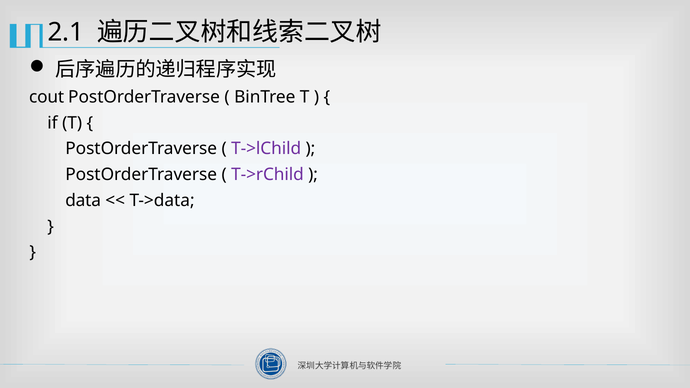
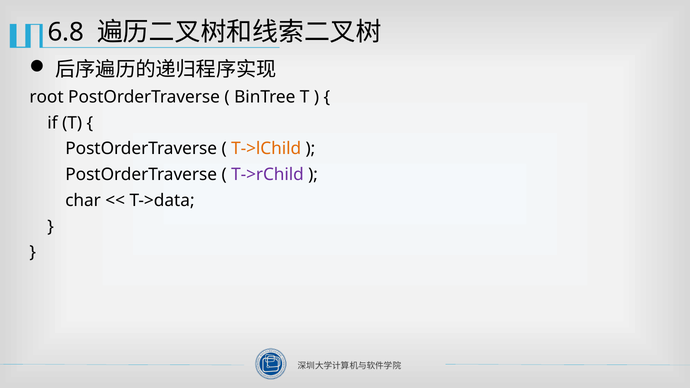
2.1: 2.1 -> 6.8 (66, 32)
cout: cout -> root (47, 97)
T->lChild colour: purple -> orange (266, 149)
data: data -> char (83, 201)
